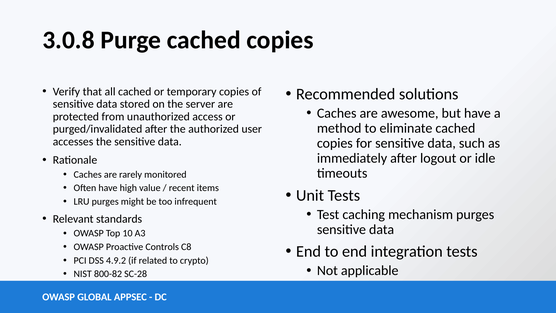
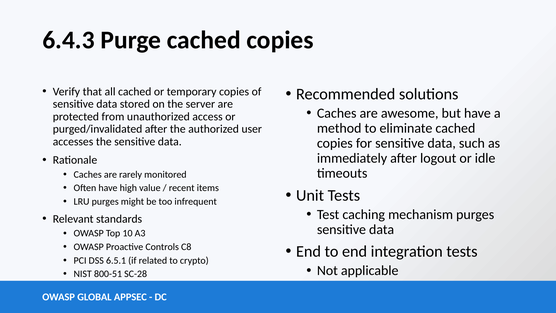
3.0.8: 3.0.8 -> 6.4.3 (69, 40)
4.9.2: 4.9.2 -> 6.5.1 (116, 260)
800-82: 800-82 -> 800-51 (108, 274)
